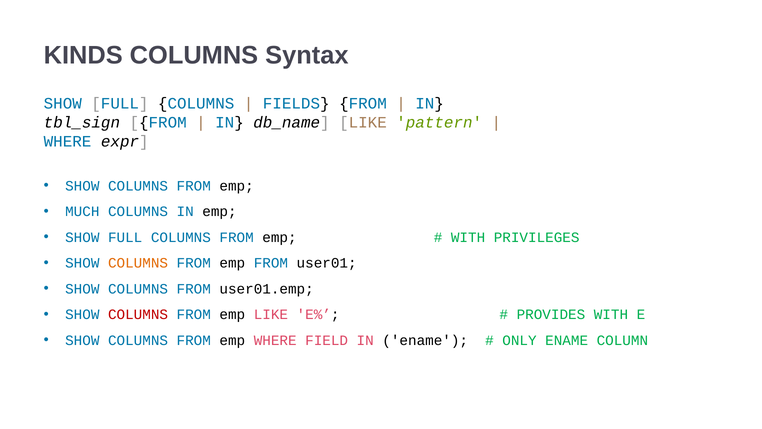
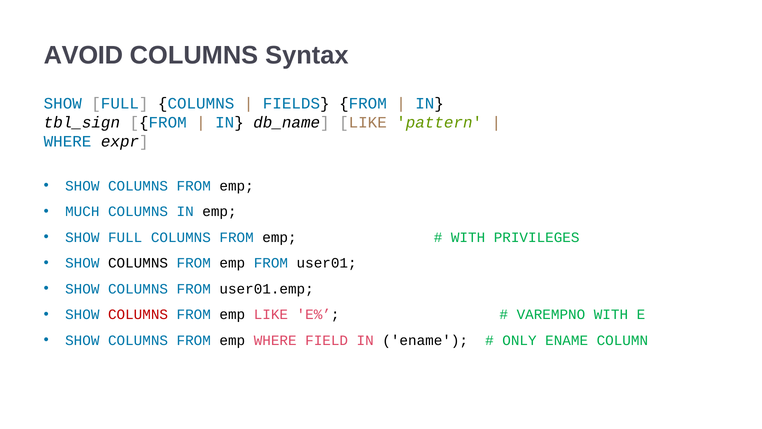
KINDS: KINDS -> AVOID (83, 55)
COLUMNS colour: orange -> black (138, 263)
PROVIDES: PROVIDES -> VAREMPNO (551, 314)
